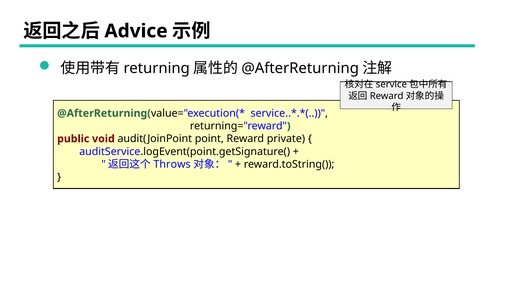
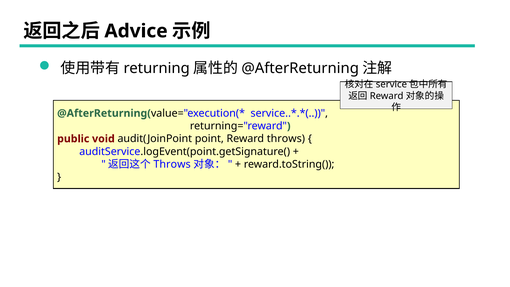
Reward private: private -> throws (286, 139)
